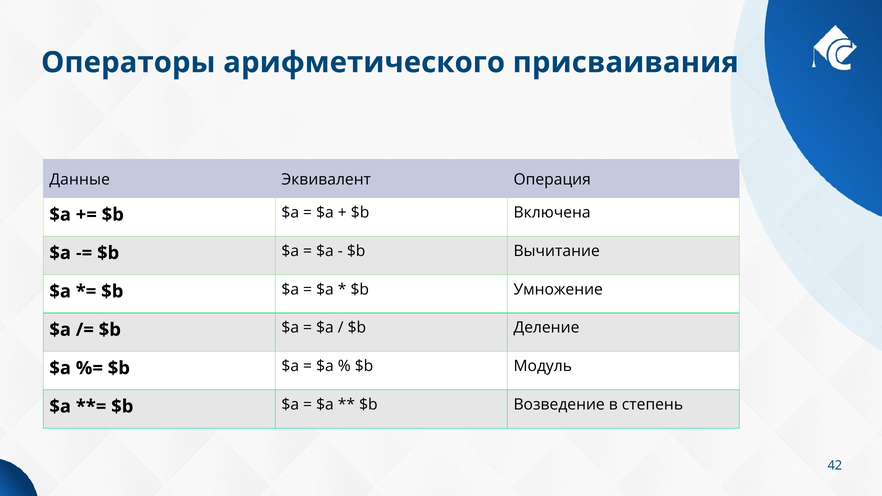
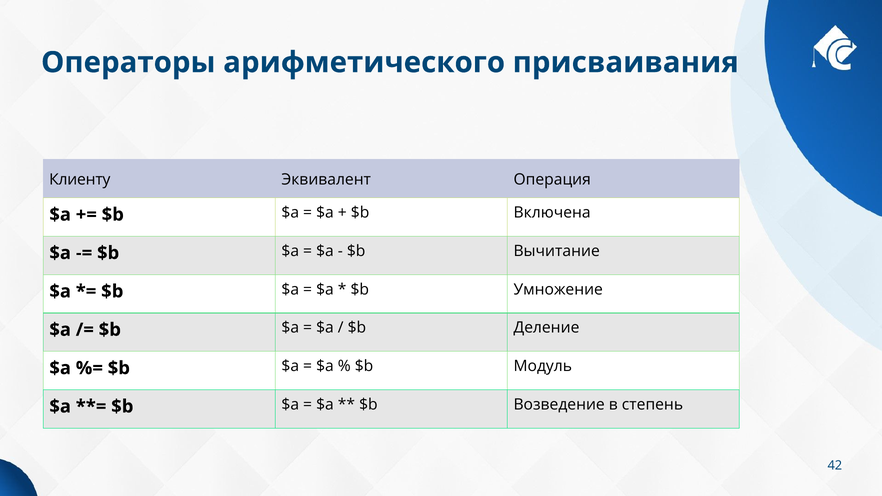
Данные: Данные -> Клиенту (80, 180)
